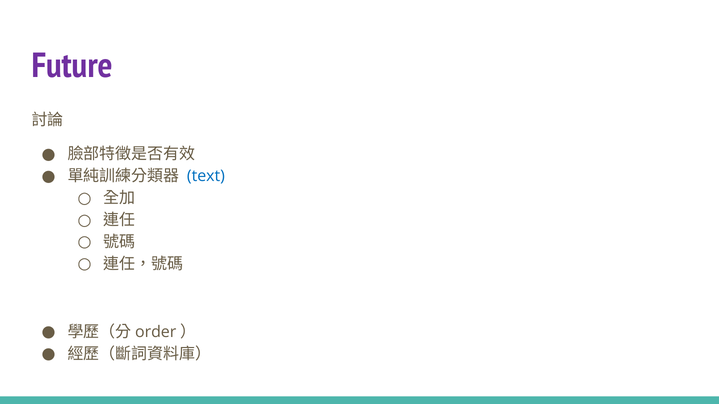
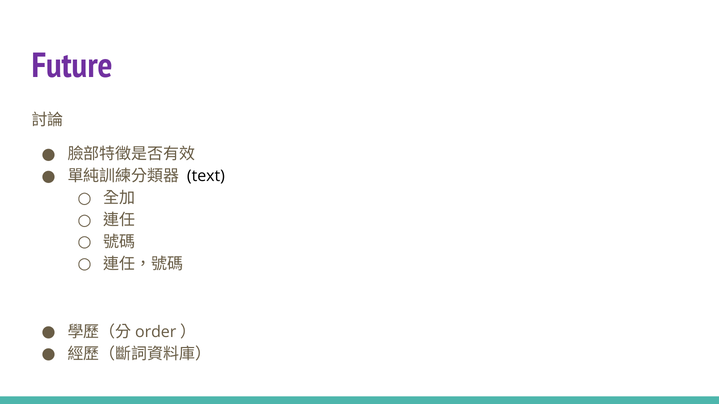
text colour: blue -> black (206, 176)
